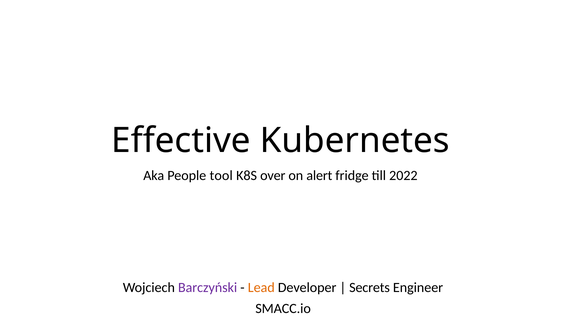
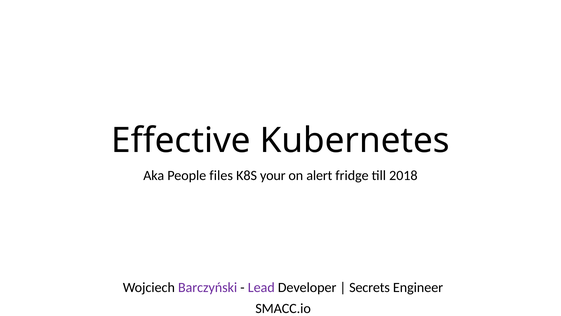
tool: tool -> files (221, 175)
over: over -> your (273, 175)
2022: 2022 -> 2018 (403, 175)
Lead colour: orange -> purple (261, 287)
